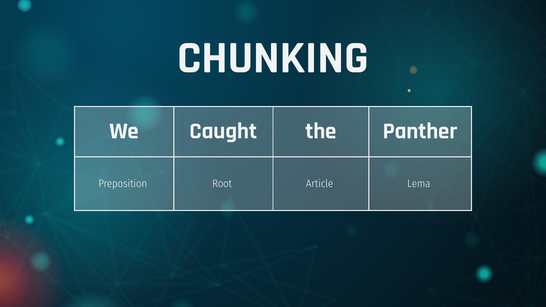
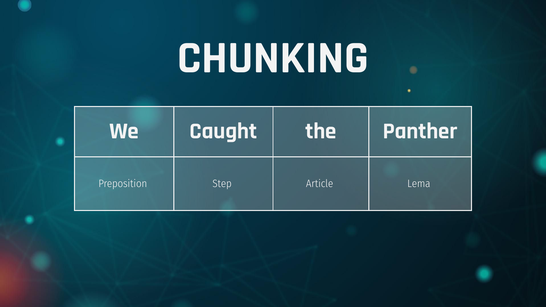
Root: Root -> Step (222, 184)
